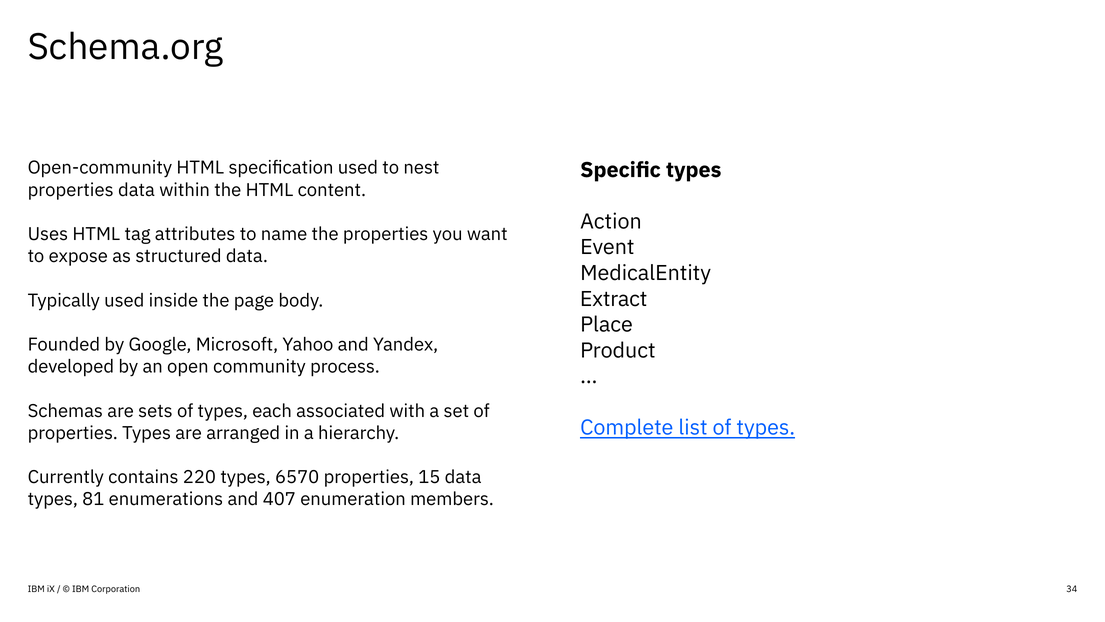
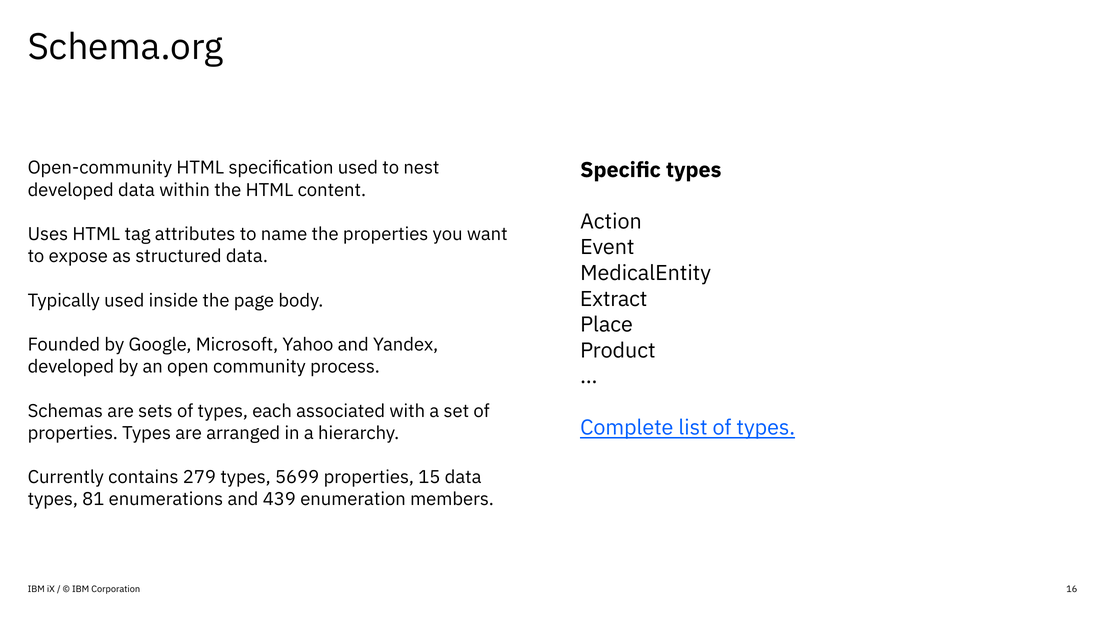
properties: properties -> developed (71, 190)
220: 220 -> 279 (199, 477)
6570: 6570 -> 5699 (297, 477)
407: 407 -> 439 (279, 499)
34: 34 -> 16 (1072, 589)
